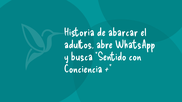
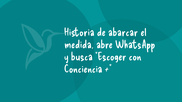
adultos: adultos -> medida (79, 45)
Sentido: Sentido -> Escoger (111, 57)
